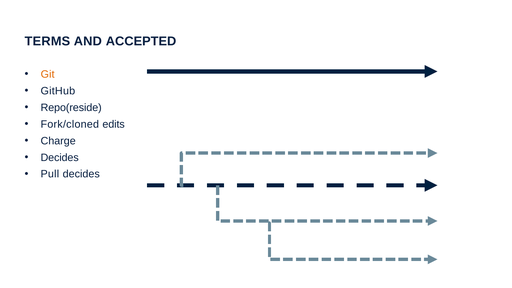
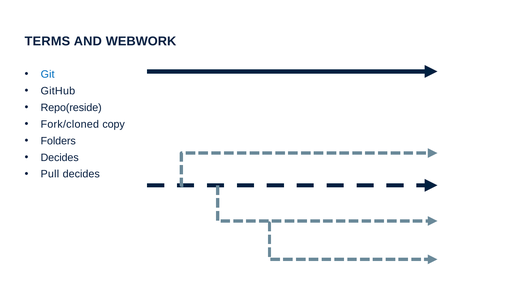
ACCEPTED: ACCEPTED -> WEBWORK (141, 41)
Git colour: orange -> blue (48, 74)
edits: edits -> copy (114, 124)
Charge: Charge -> Folders (58, 141)
